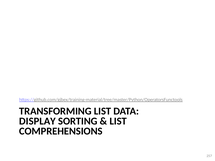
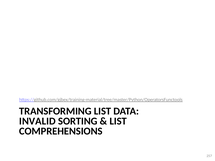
DISPLAY: DISPLAY -> INVALID (37, 121)
